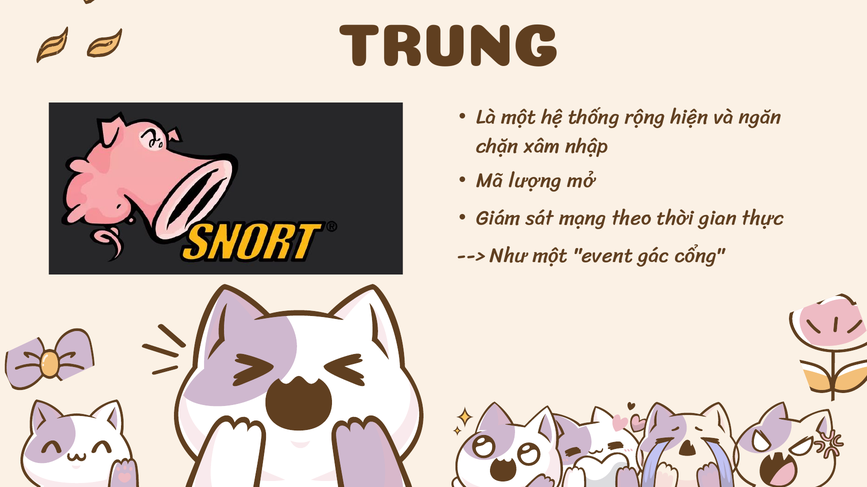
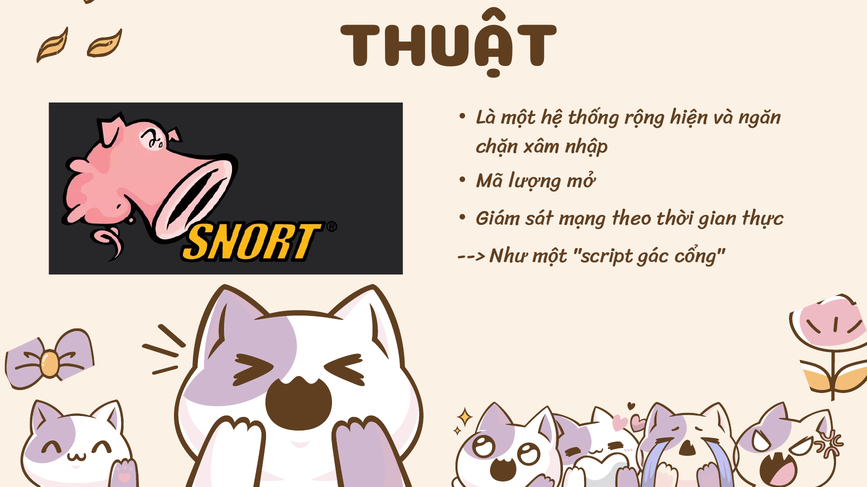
TRUNG: TRUNG -> THUẬT (448, 46)
event: event -> script (603, 256)
